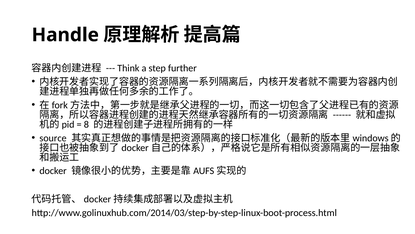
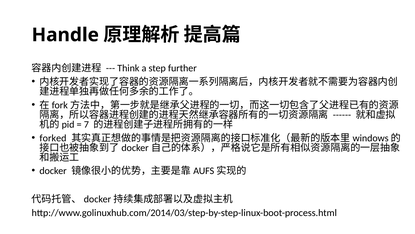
8: 8 -> 7 (86, 124)
source: source -> forked (53, 138)
